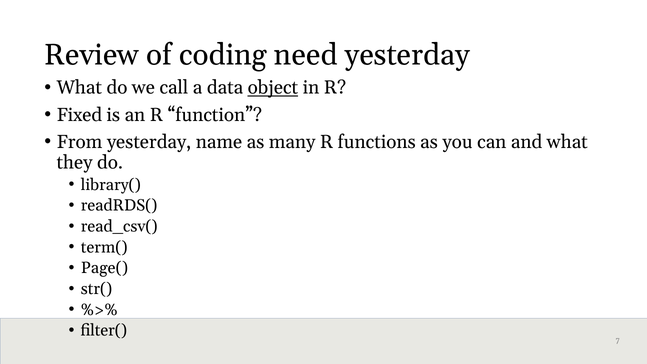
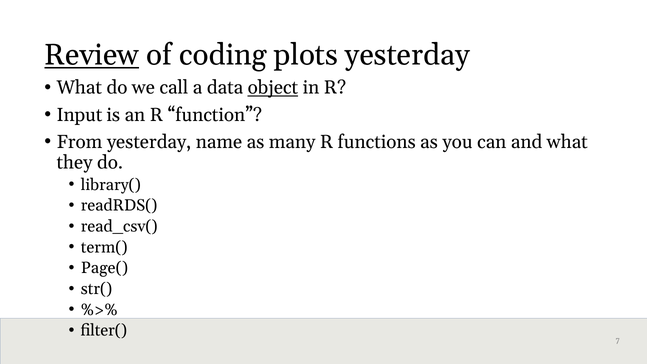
Review underline: none -> present (92, 55)
need: need -> plots (306, 55)
Fixed: Fixed -> Input (79, 115)
